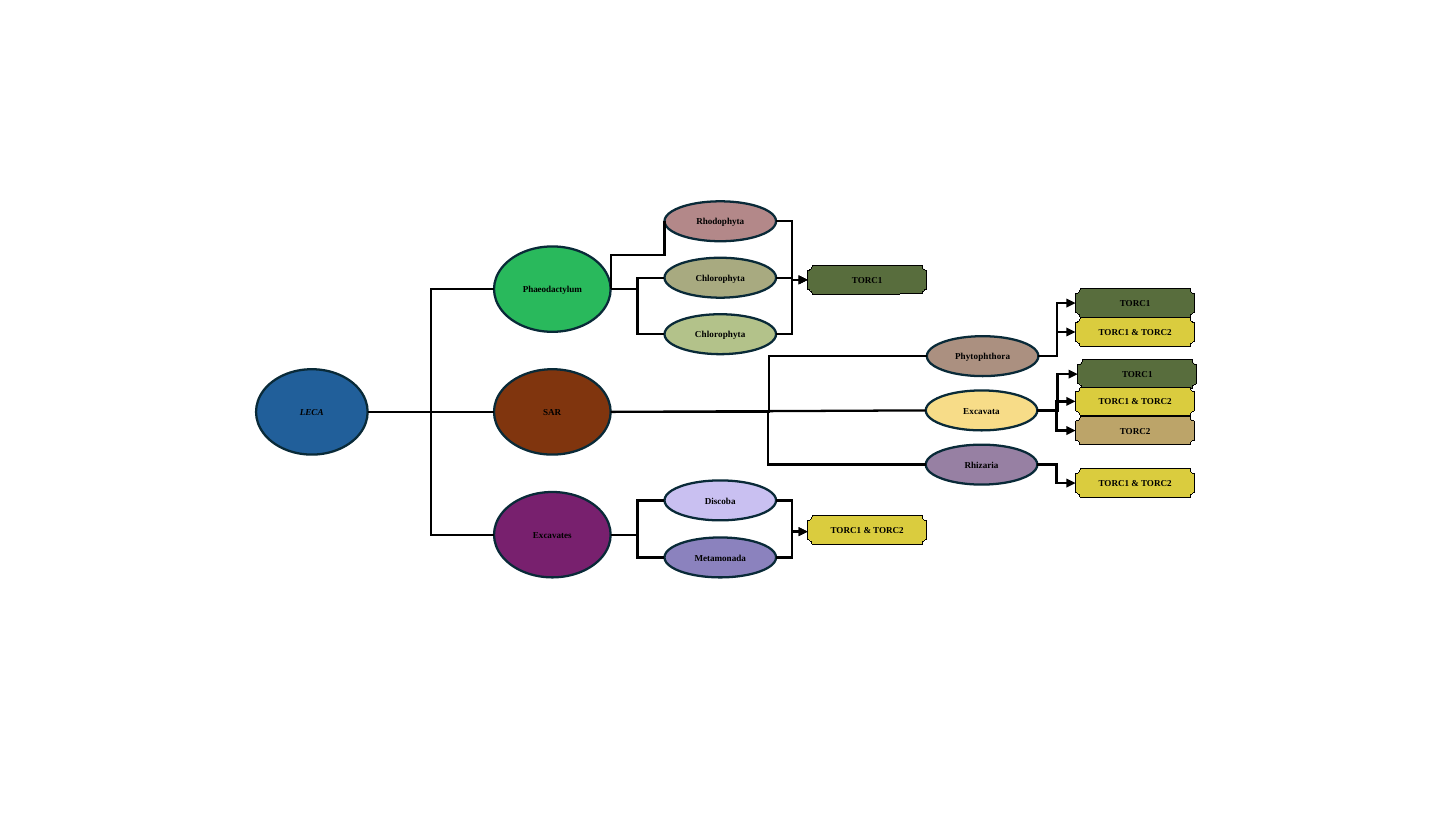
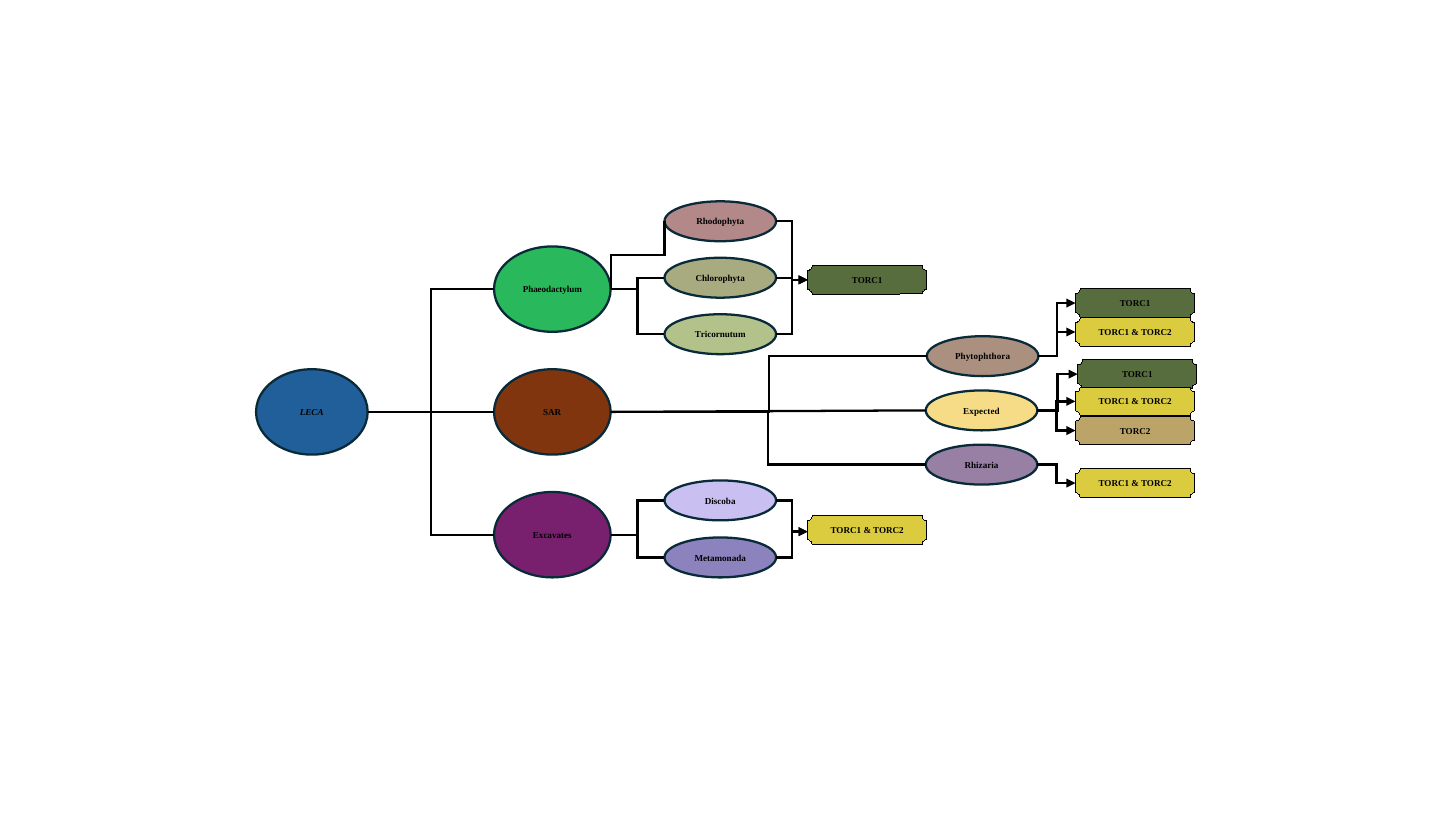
Chlorophyta: Chlorophyta -> Tricornutum (720, 335)
Excavata: Excavata -> Expected (981, 411)
